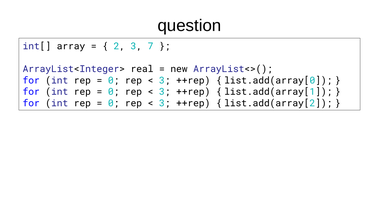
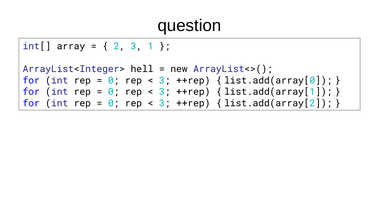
7: 7 -> 1 (151, 46)
real: real -> hell (142, 69)
